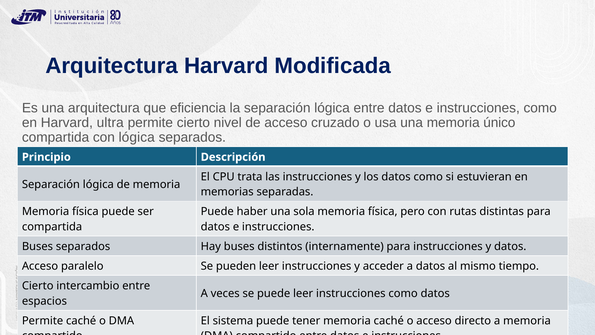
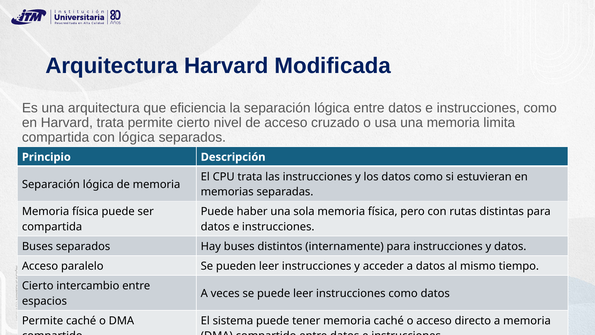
Harvard ultra: ultra -> trata (110, 122)
único: único -> limita (499, 122)
